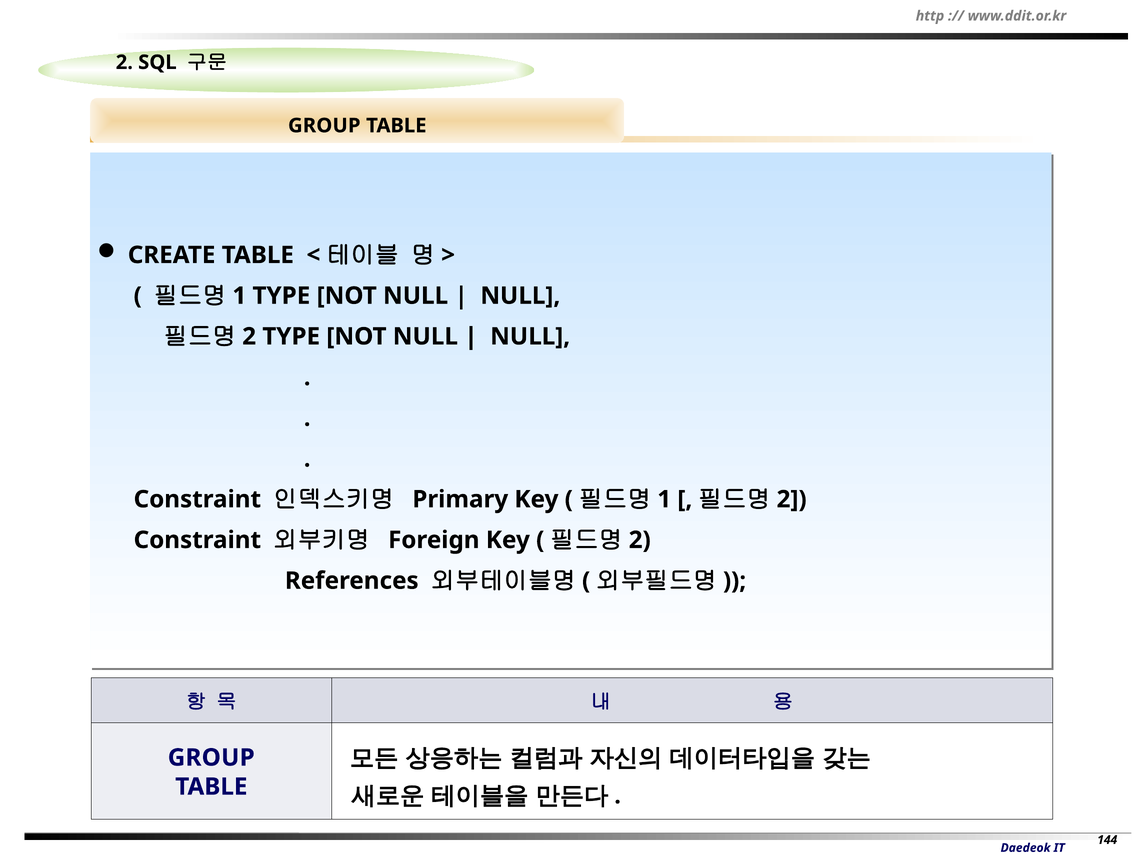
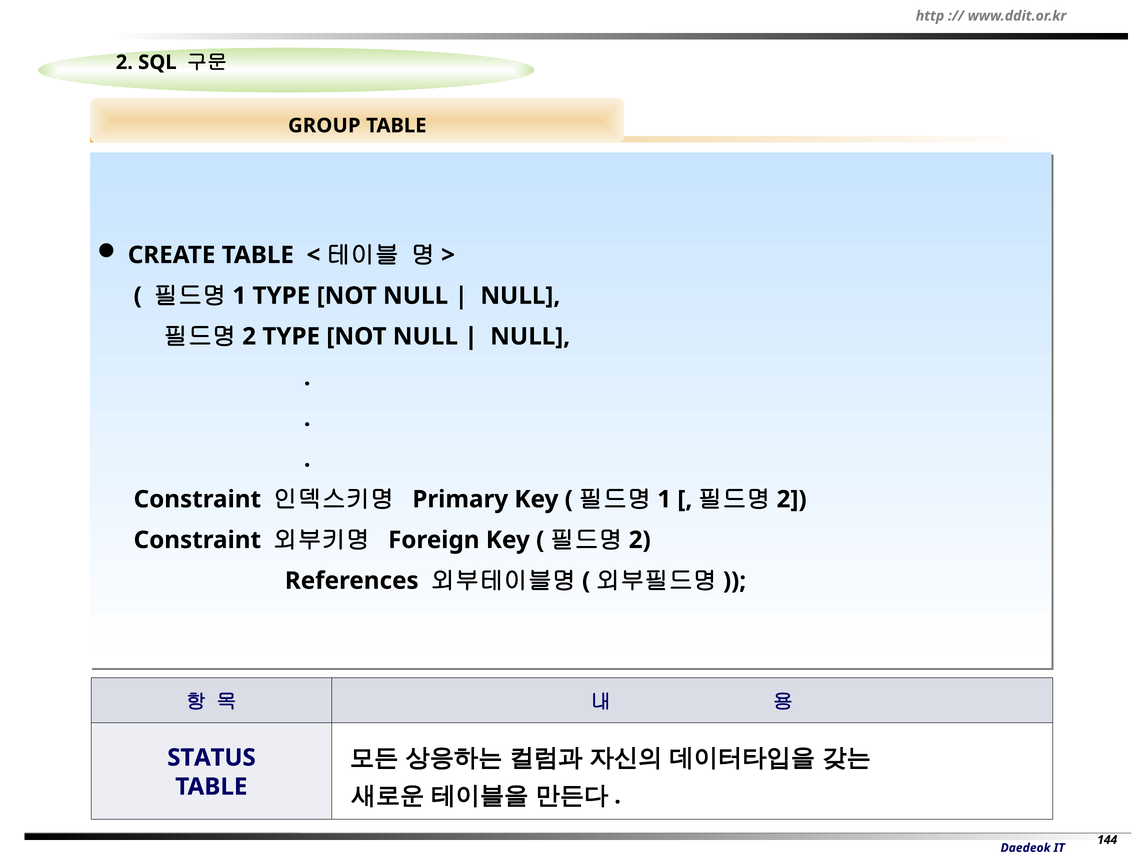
GROUP: GROUP -> STATUS (211, 757)
